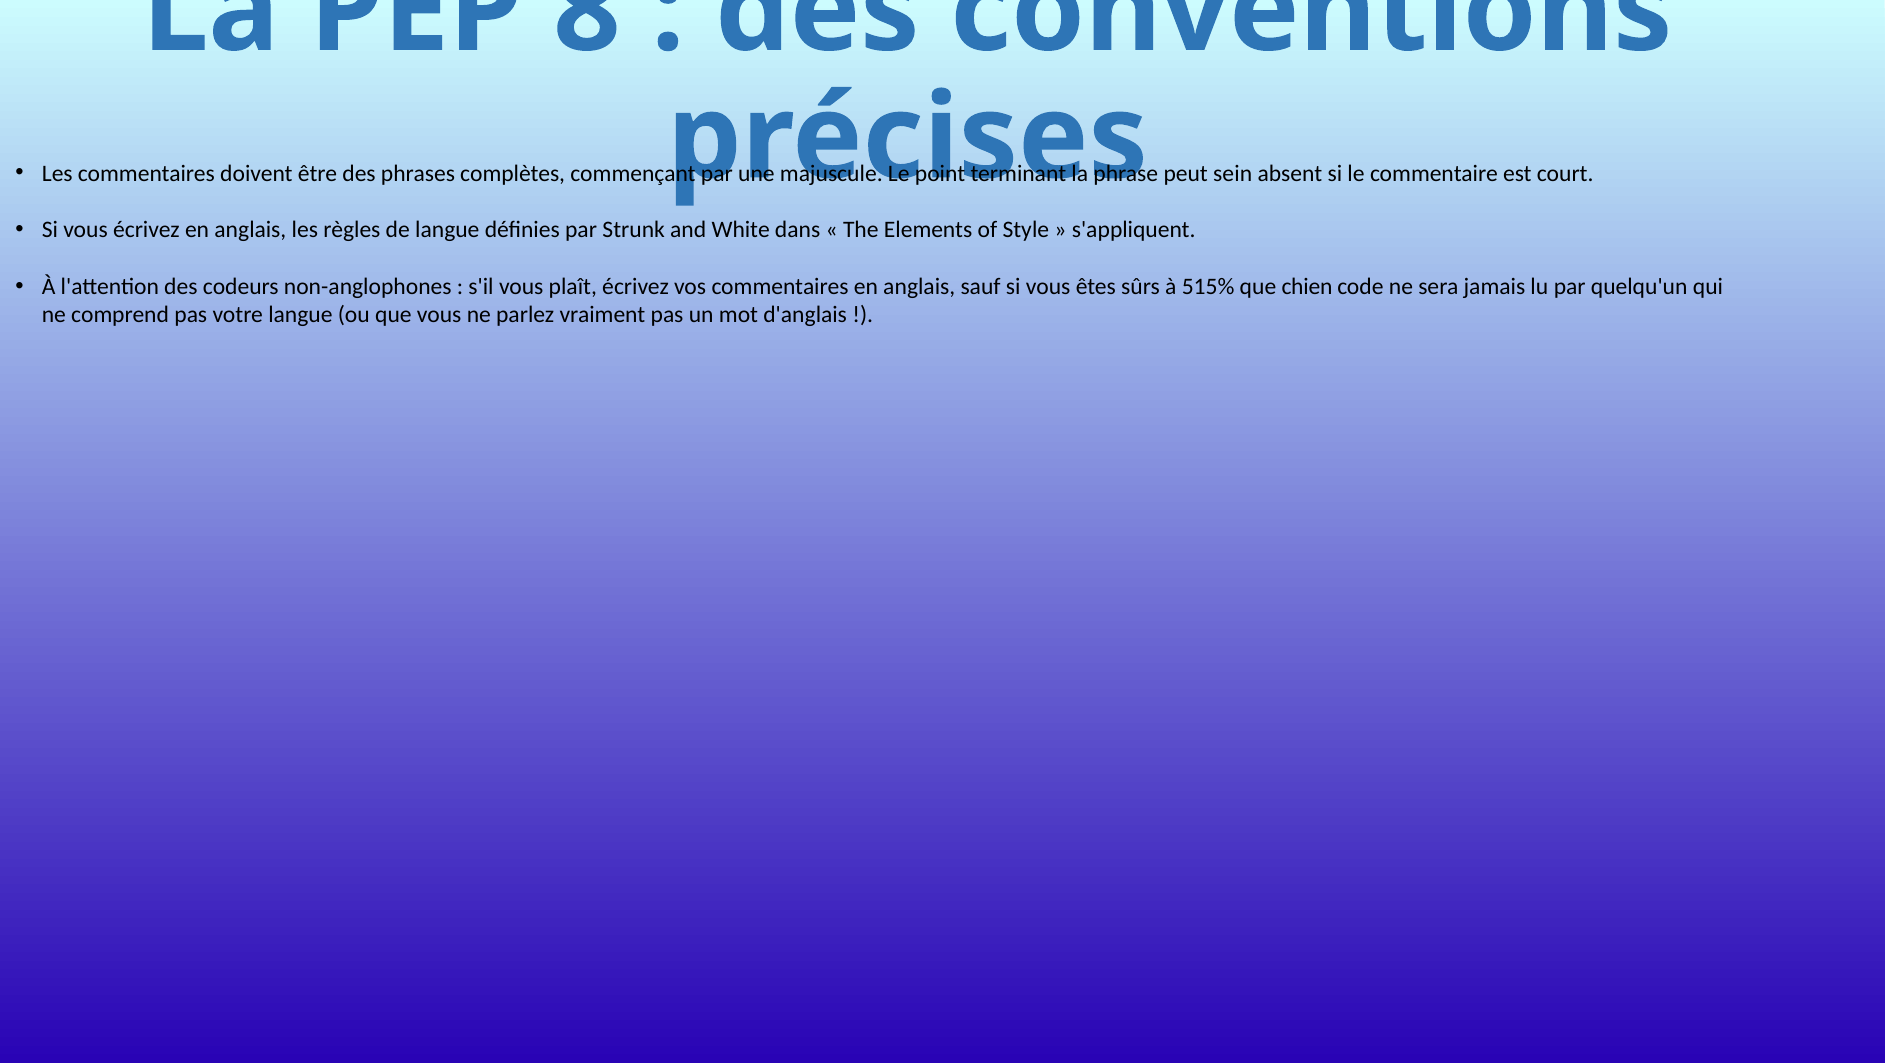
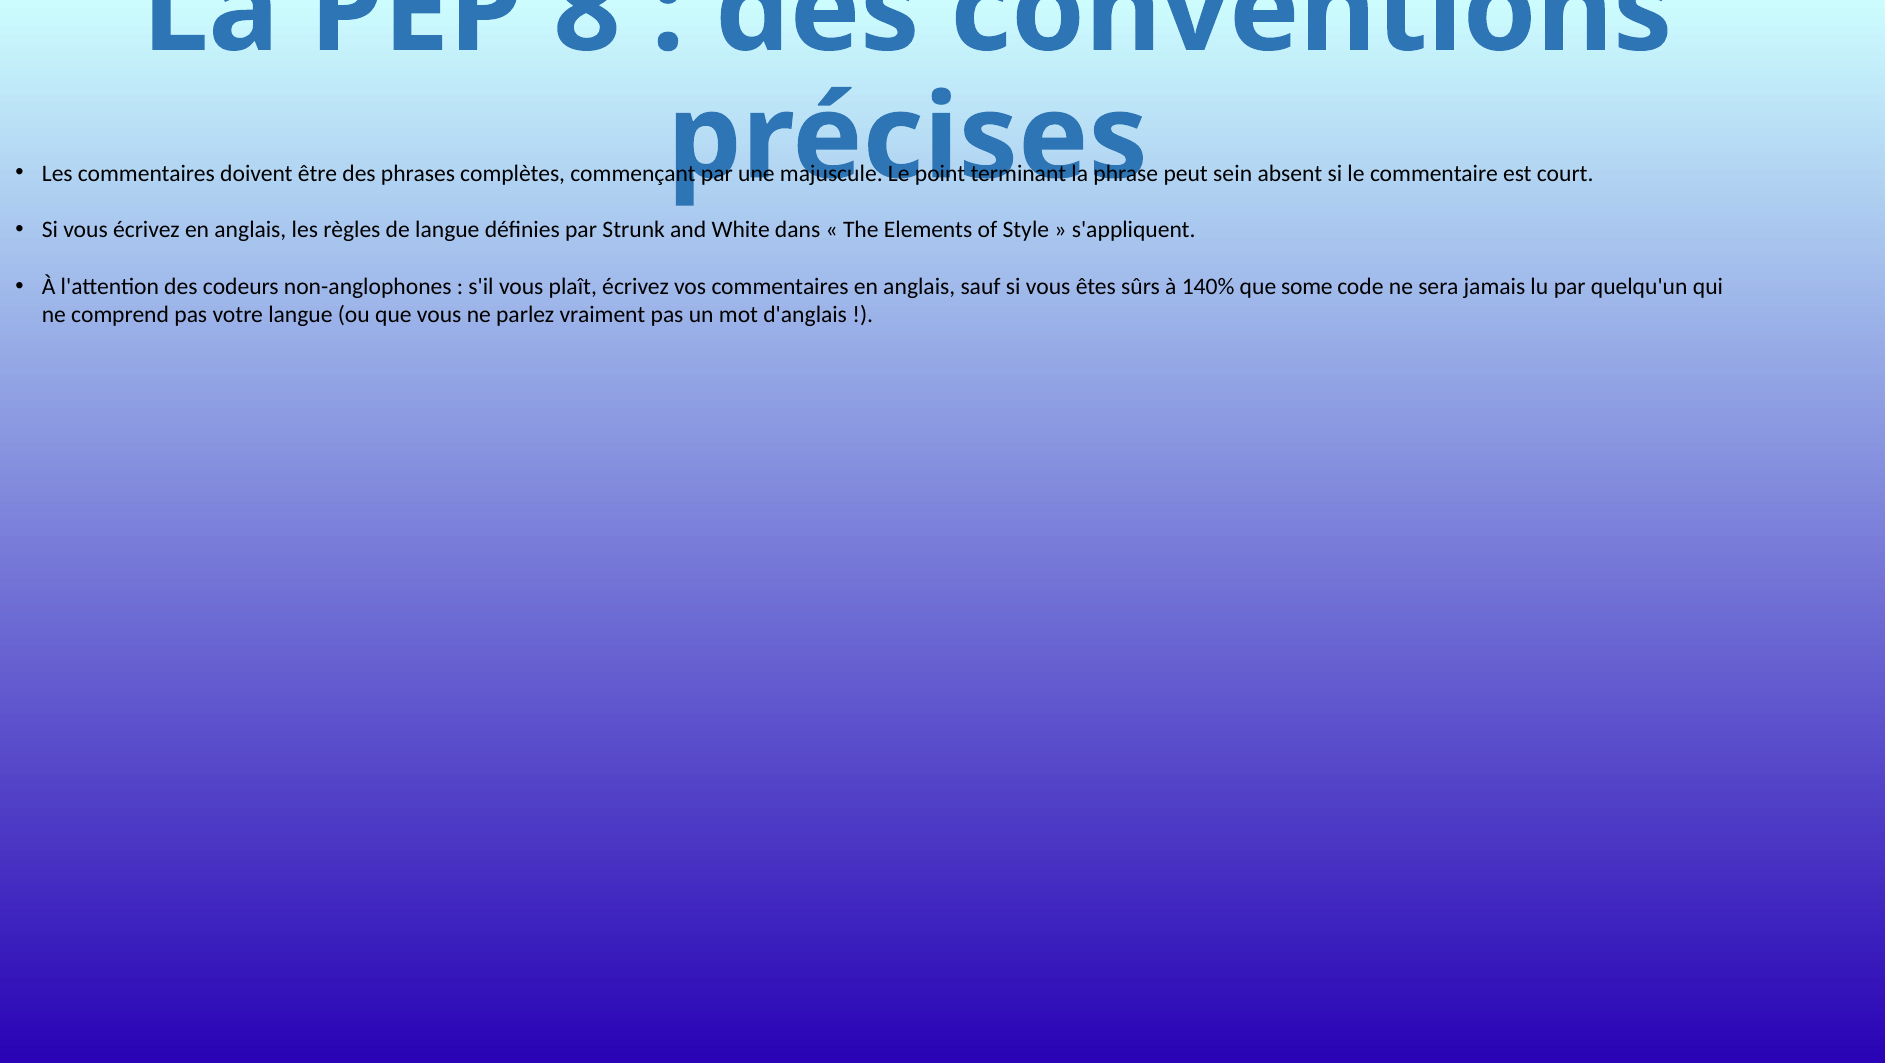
515%: 515% -> 140% (1208, 287)
chien: chien -> some (1307, 287)
